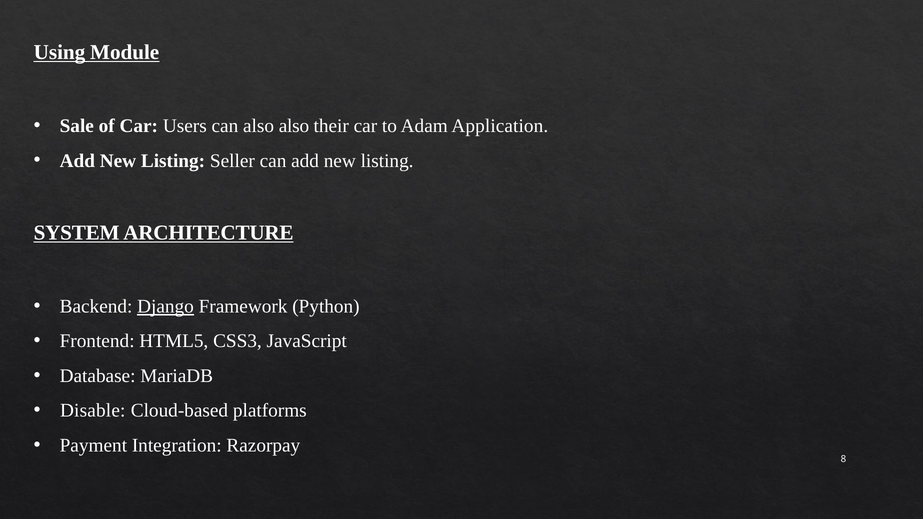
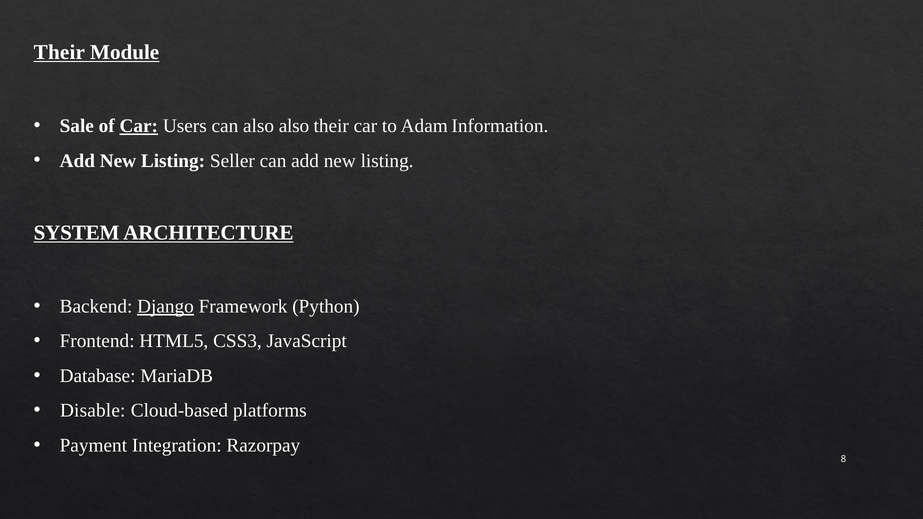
Using: Using -> Their (59, 52)
Car underline: none -> present (139, 126)
Application: Application -> Information (500, 126)
